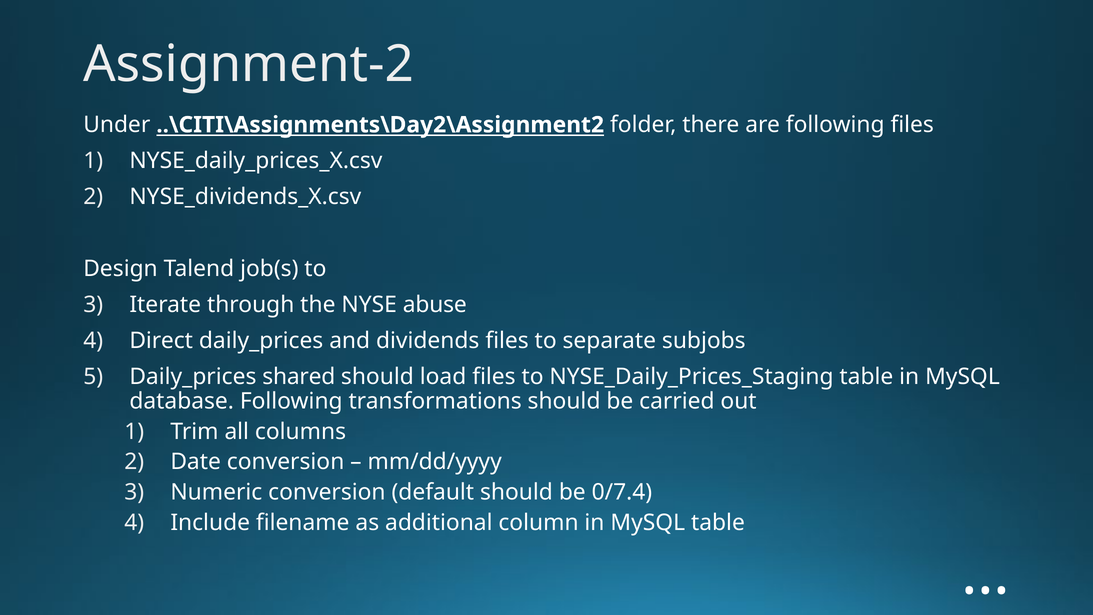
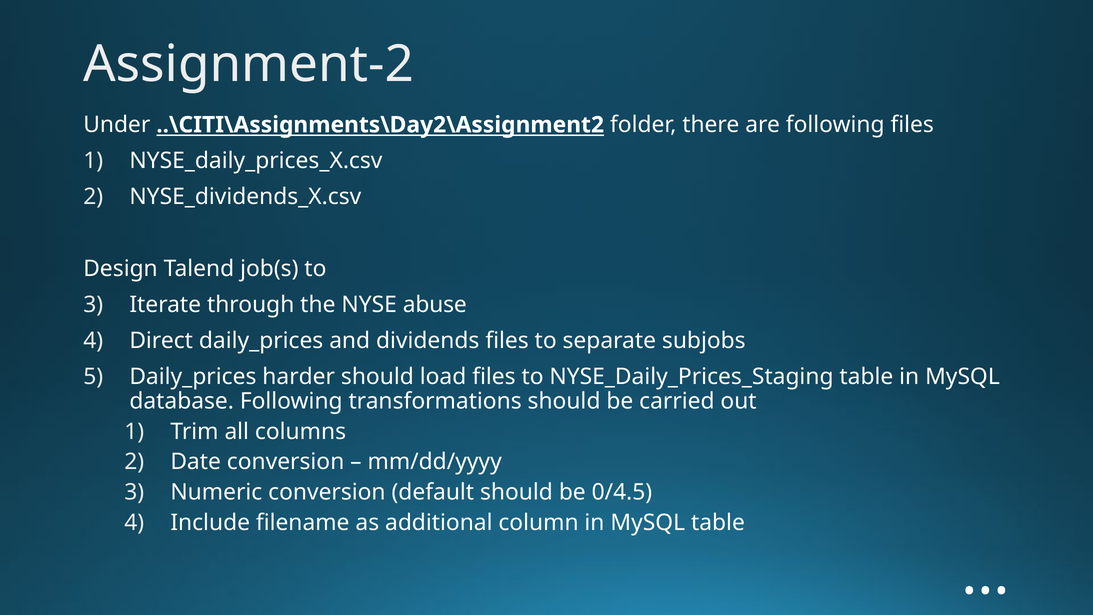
shared: shared -> harder (299, 377)
0/7.4: 0/7.4 -> 0/4.5 (622, 492)
